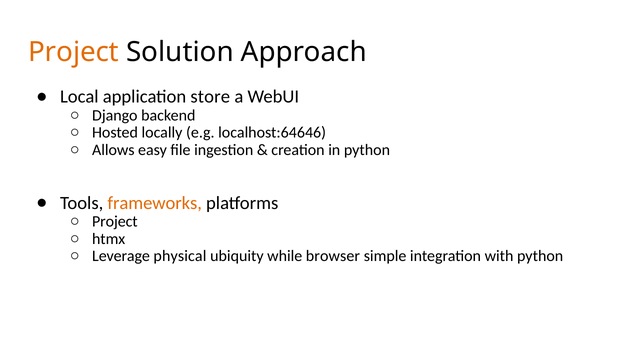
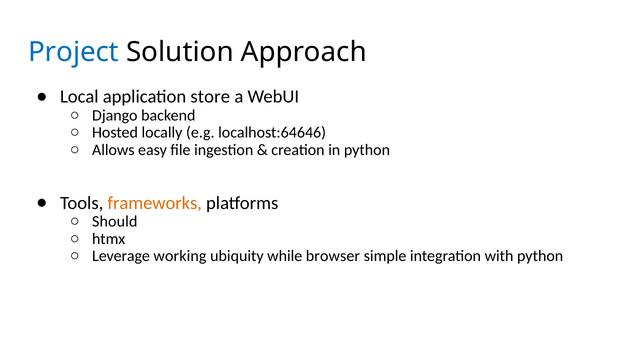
Project colour: orange -> blue (74, 52)
Project: Project -> Should (115, 222)
physical: physical -> working (180, 256)
